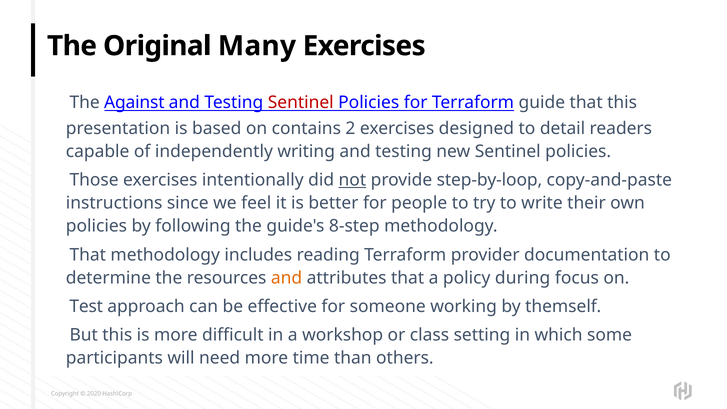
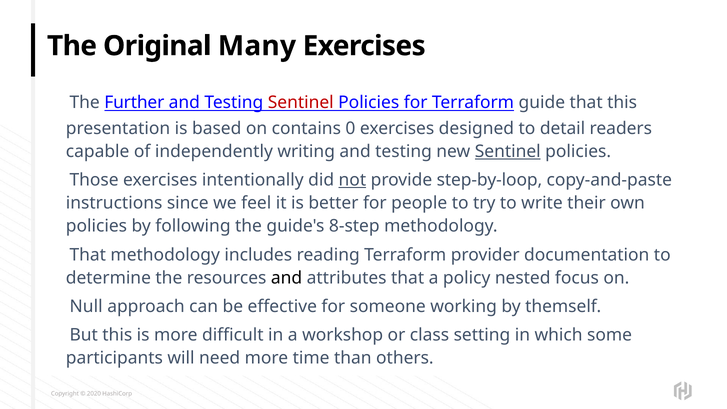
Against: Against -> Further (134, 103)
2: 2 -> 0 (350, 128)
Sentinel underline: none -> present (508, 151)
and colour: orange -> black (287, 278)
during: during -> nested (523, 278)
Test: Test -> Null (86, 306)
